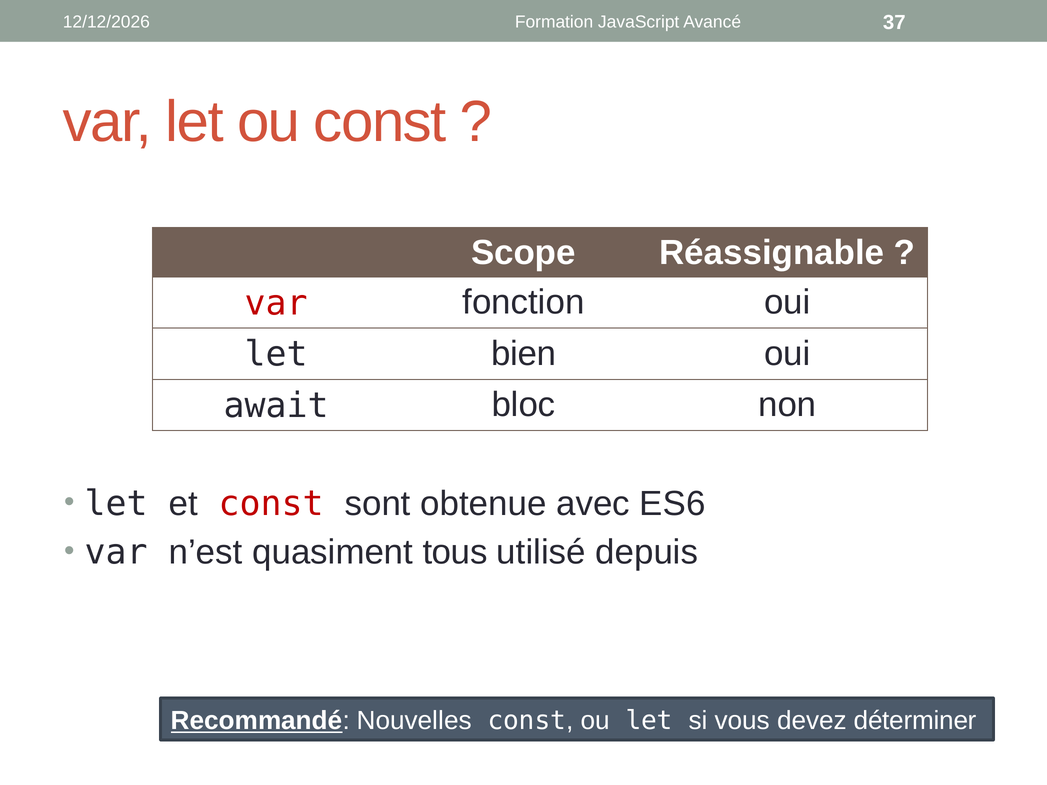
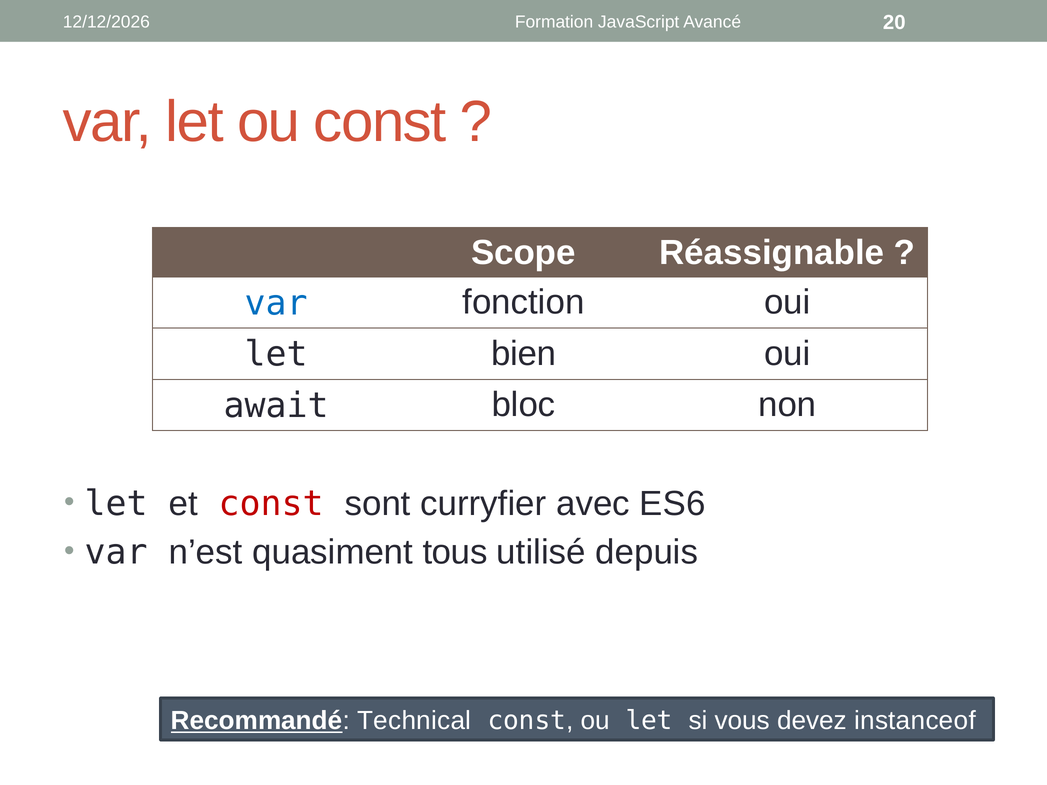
37: 37 -> 20 (894, 22)
var colour: red -> blue (276, 303)
obtenue: obtenue -> curryfier (483, 504)
Nouvelles: Nouvelles -> Technical (414, 721)
déterminer: déterminer -> instanceof (915, 721)
